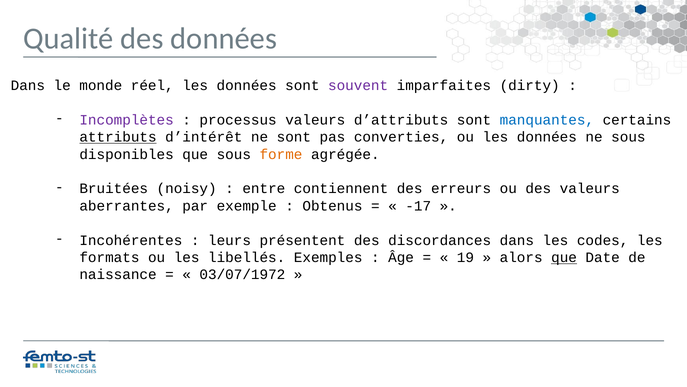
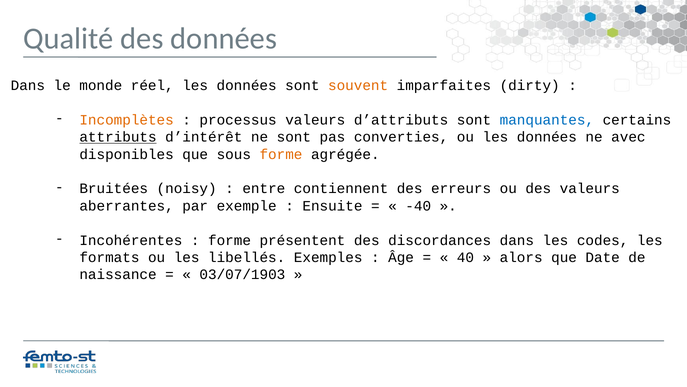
souvent colour: purple -> orange (358, 85)
Incomplètes colour: purple -> orange (127, 120)
ne sous: sous -> avec (628, 137)
Obtenus: Obtenus -> Ensuite (332, 206)
-17: -17 -> -40 (418, 206)
leurs: leurs -> forme (230, 240)
19: 19 -> 40 (465, 257)
que underline: present -> none (564, 257)
03/07/1972: 03/07/1972 -> 03/07/1903 (242, 274)
